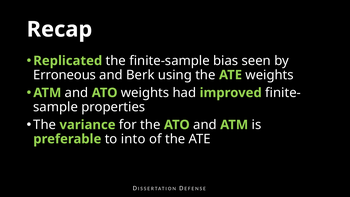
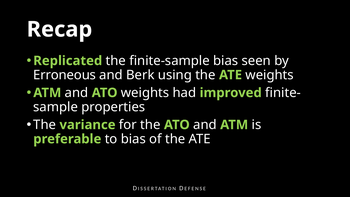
to into: into -> bias (133, 139)
